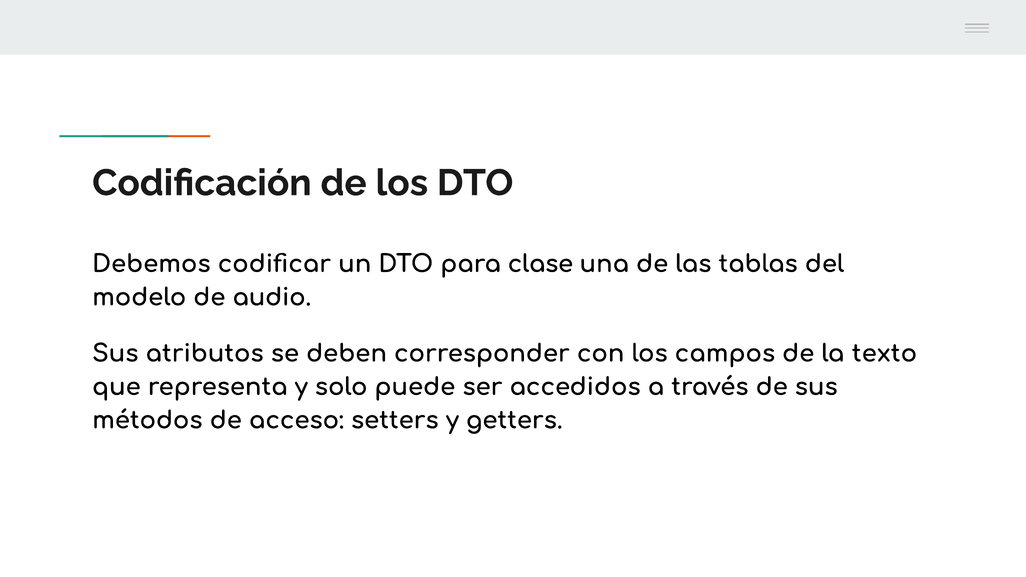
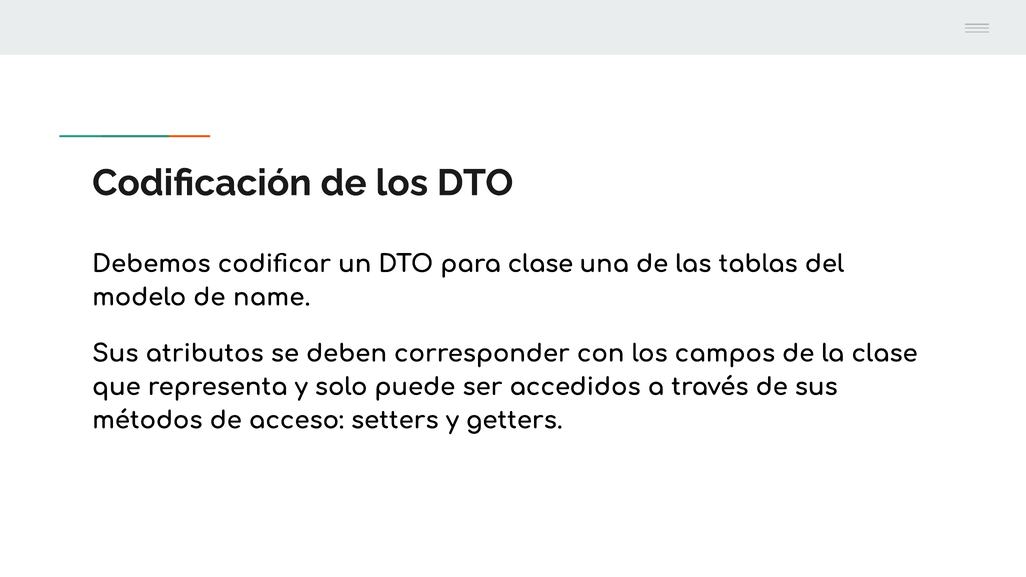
audio: audio -> name (272, 297)
la texto: texto -> clase (885, 354)
